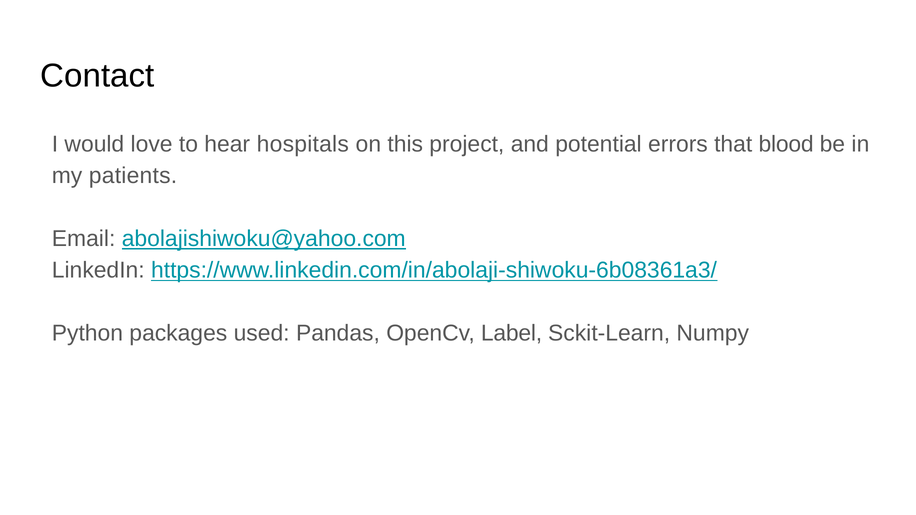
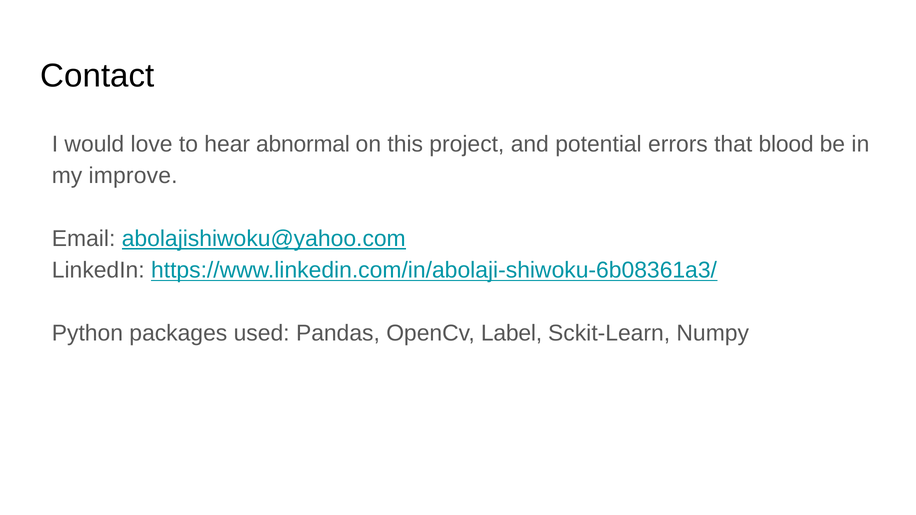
hospitals: hospitals -> abnormal (303, 144)
patients: patients -> improve (133, 176)
